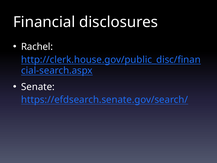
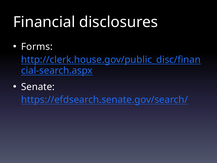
Rachel: Rachel -> Forms (37, 47)
